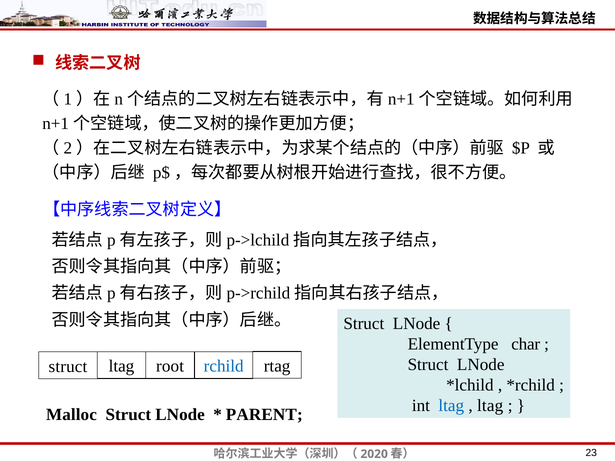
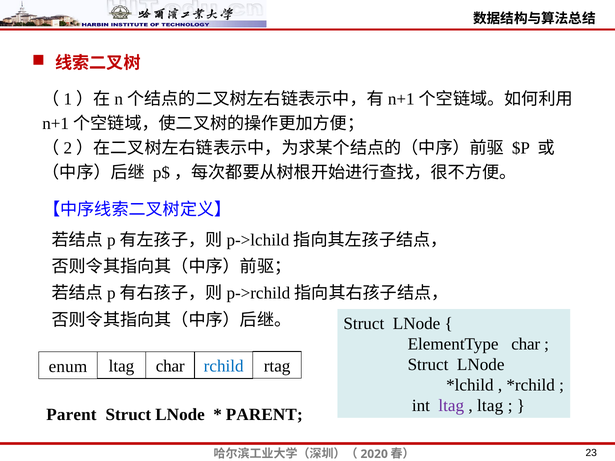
root: root -> char (170, 367)
struct: struct -> enum (68, 367)
ltag colour: blue -> purple (451, 406)
Malloc: Malloc -> Parent (71, 415)
